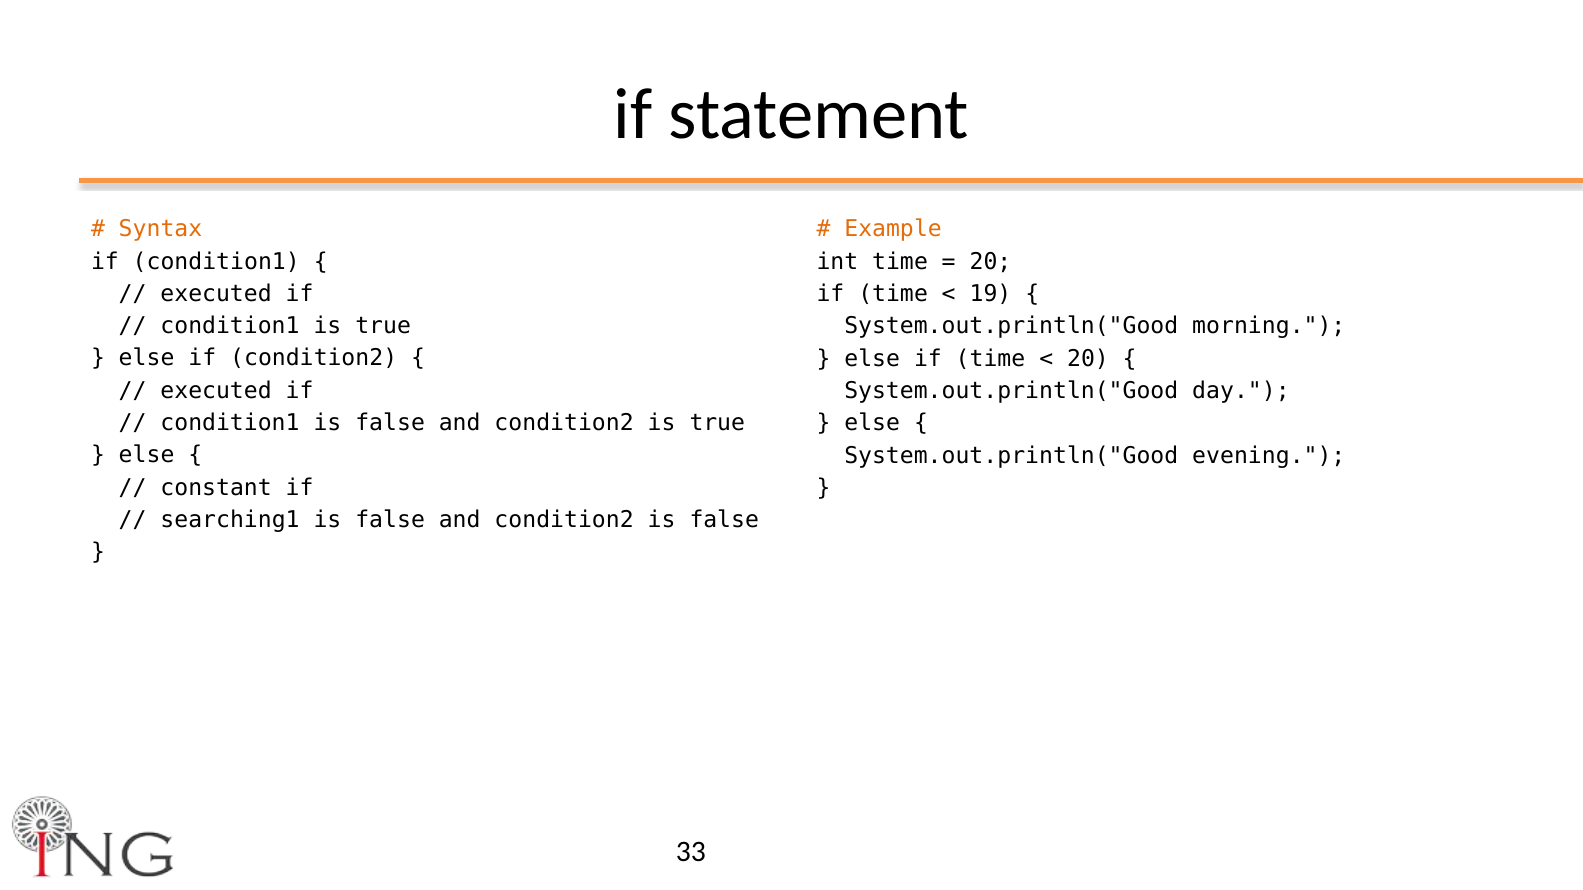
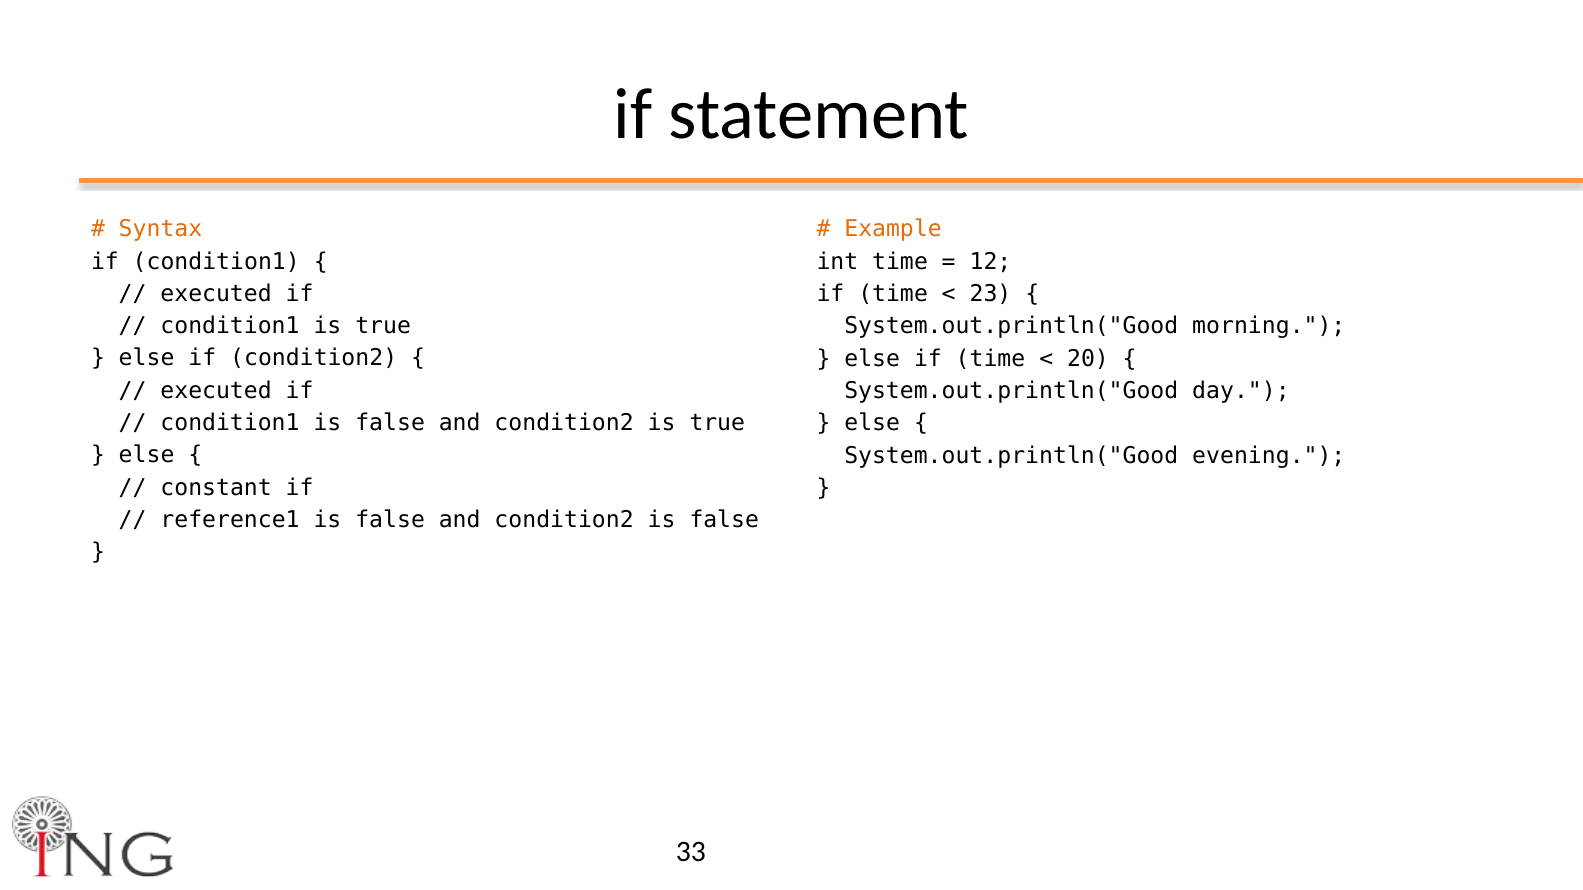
20: 20 -> 12 (990, 262)
19: 19 -> 23 (990, 294)
searching1: searching1 -> reference1 (230, 520)
